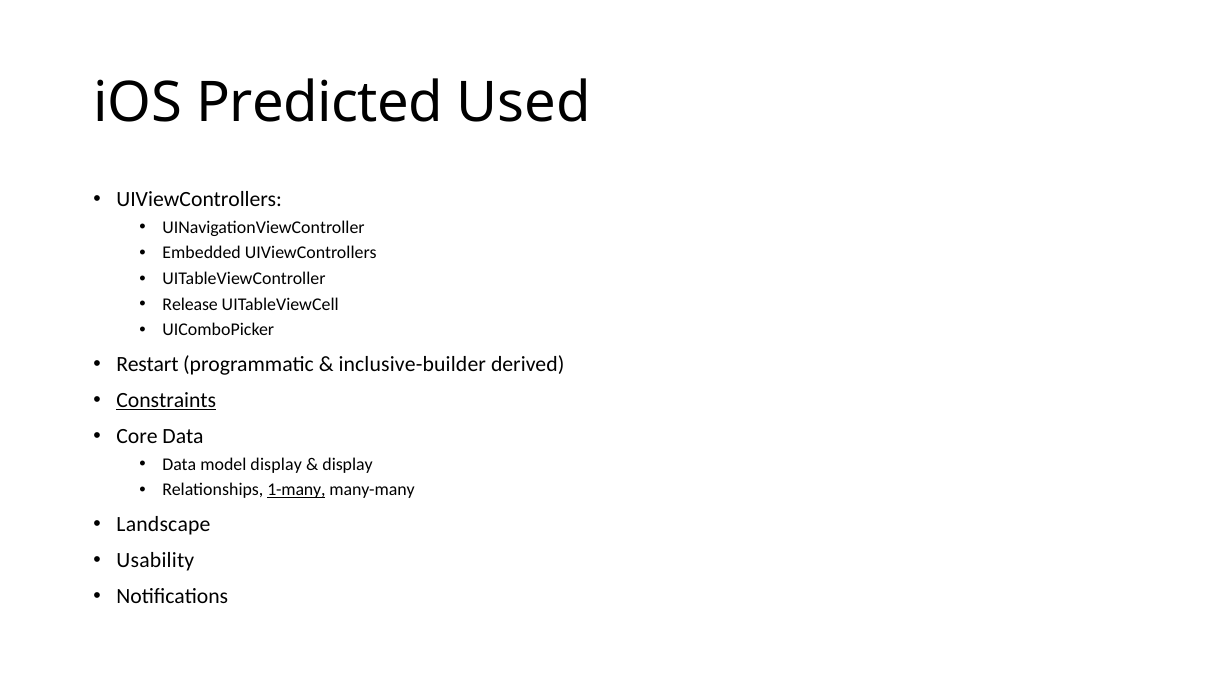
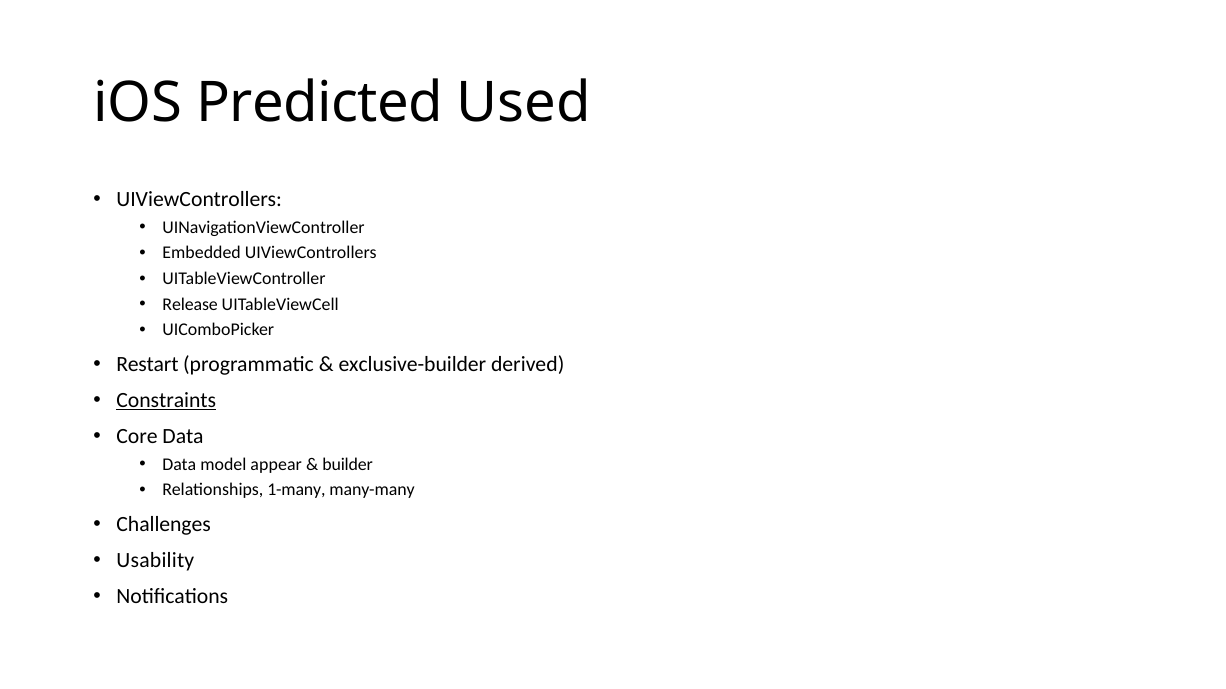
inclusive-builder: inclusive-builder -> exclusive-builder (412, 365)
model display: display -> appear (276, 465)
display: display -> builder (348, 465)
1-many underline: present -> none (296, 490)
Landscape: Landscape -> Challenges (164, 525)
